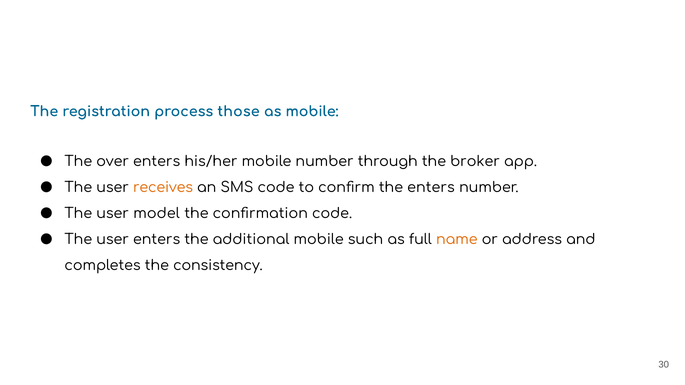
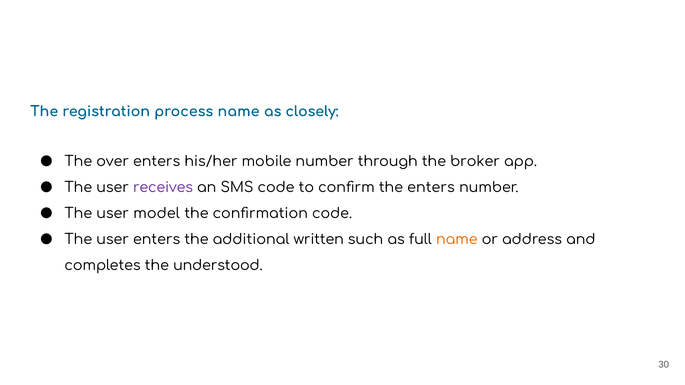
process those: those -> name (238, 112)
as mobile: mobile -> closely (312, 112)
receives colour: orange -> purple (163, 187)
additional mobile: mobile -> written (319, 240)
consistency: consistency -> understood (218, 266)
